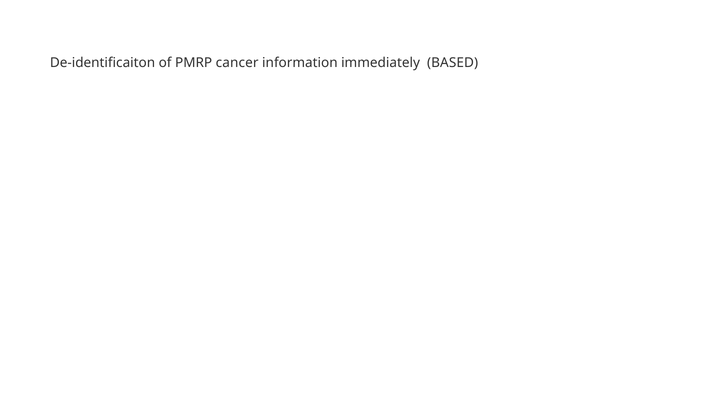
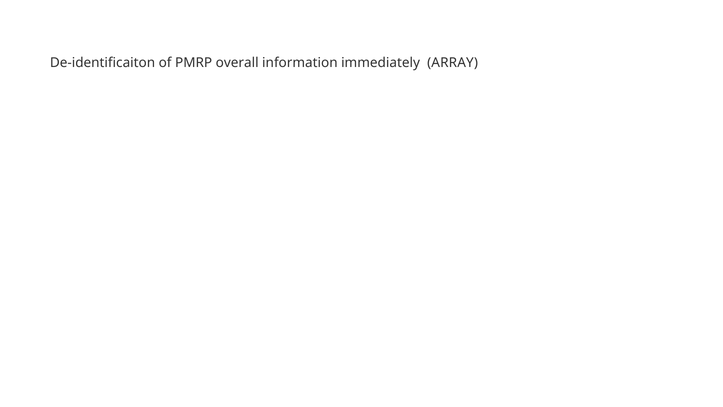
cancer: cancer -> overall (237, 63)
BASED: BASED -> ARRAY (453, 63)
